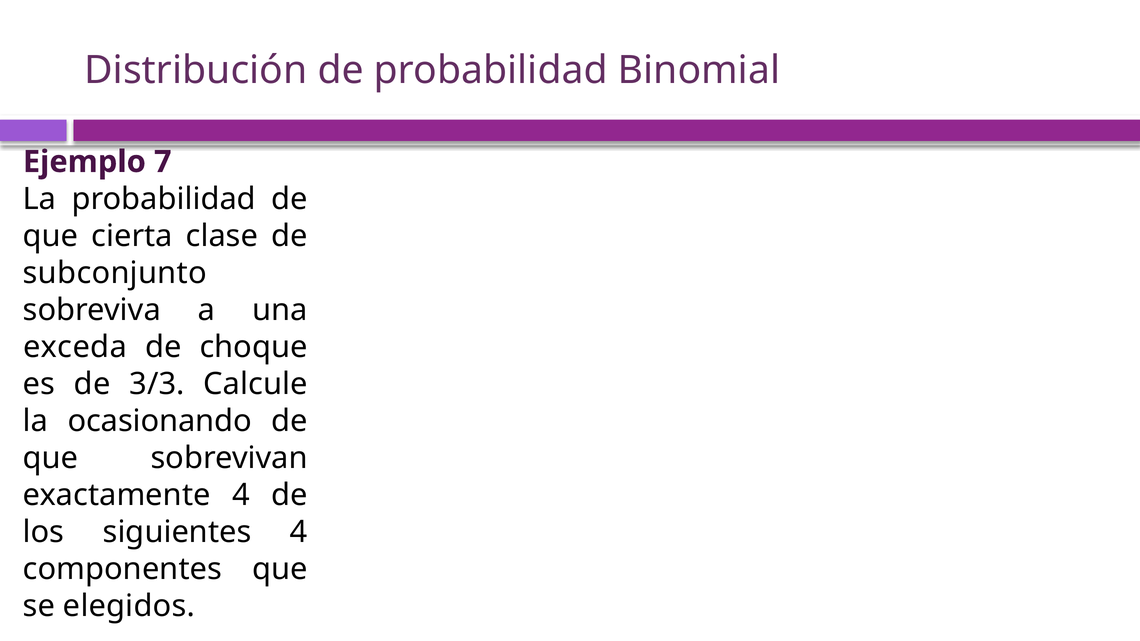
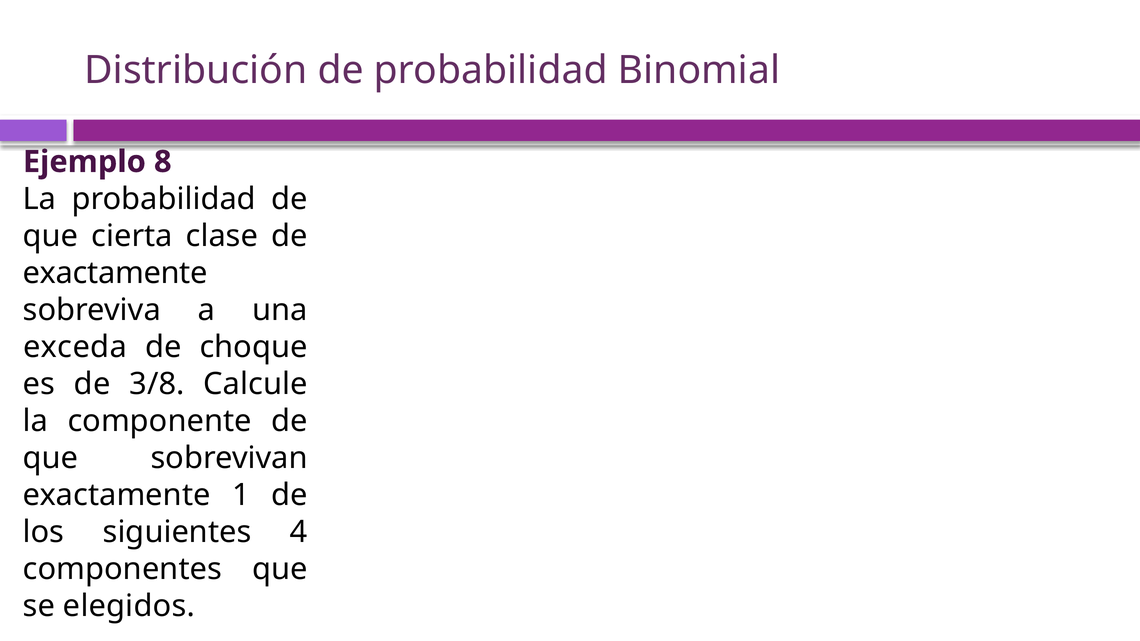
7: 7 -> 8 (163, 162)
subconjunto: subconjunto -> exactamente (115, 273)
3/3: 3/3 -> 3/8 (157, 384)
ocasionando: ocasionando -> componente (160, 421)
exactamente 4: 4 -> 1 (241, 495)
